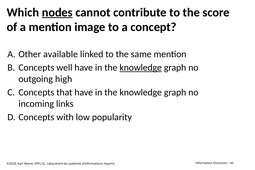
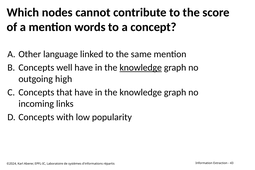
nodes underline: present -> none (57, 12)
image: image -> words (90, 27)
available: available -> language (61, 54)
